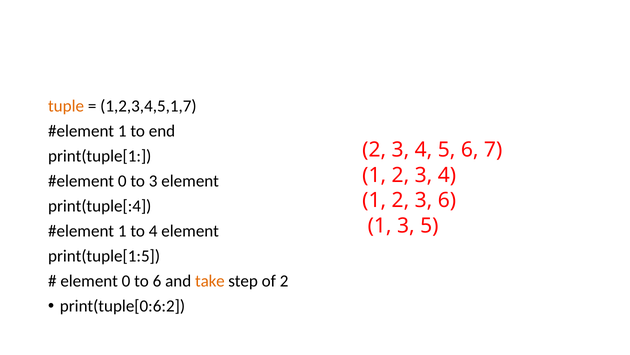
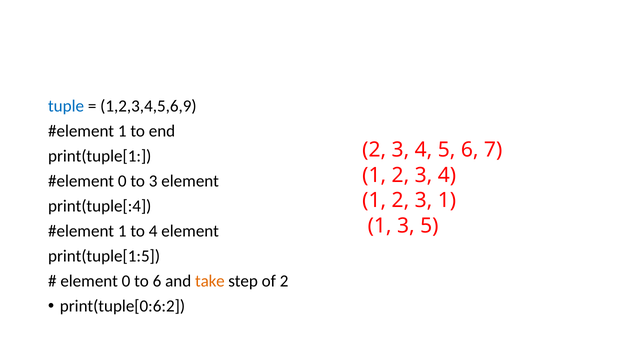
tuple colour: orange -> blue (66, 106)
1,2,3,4,5,1,7: 1,2,3,4,5,1,7 -> 1,2,3,4,5,6,9 (148, 106)
3 6: 6 -> 1 (447, 200)
